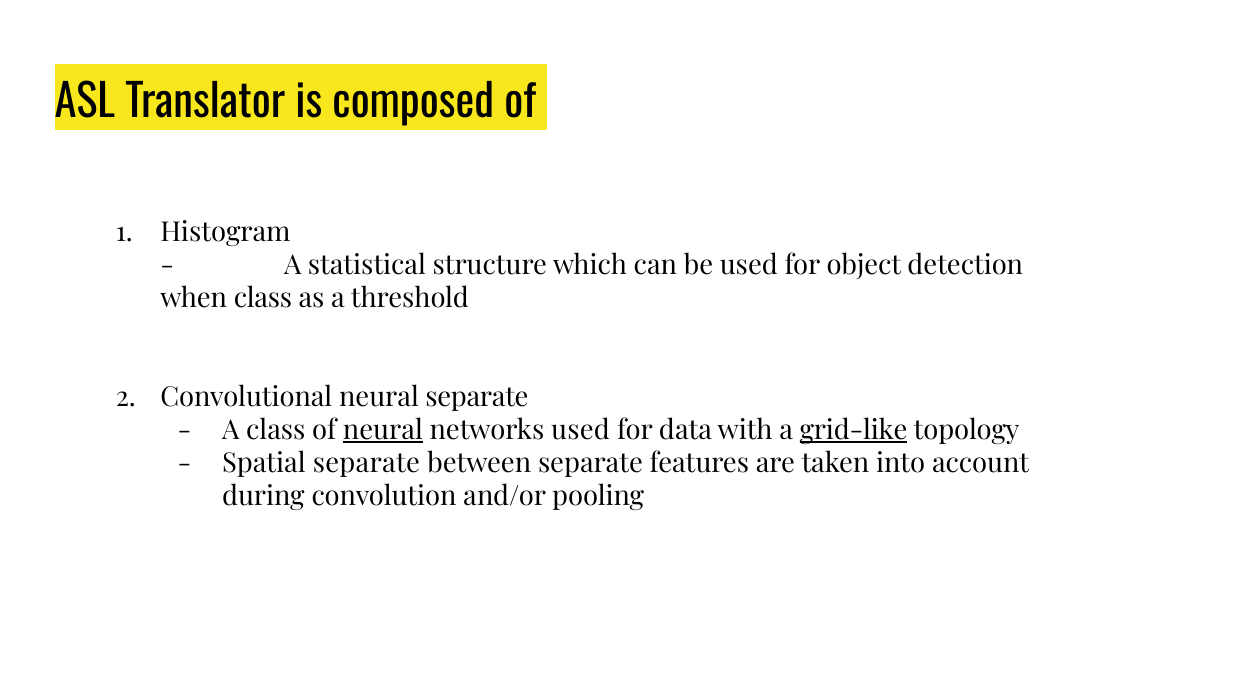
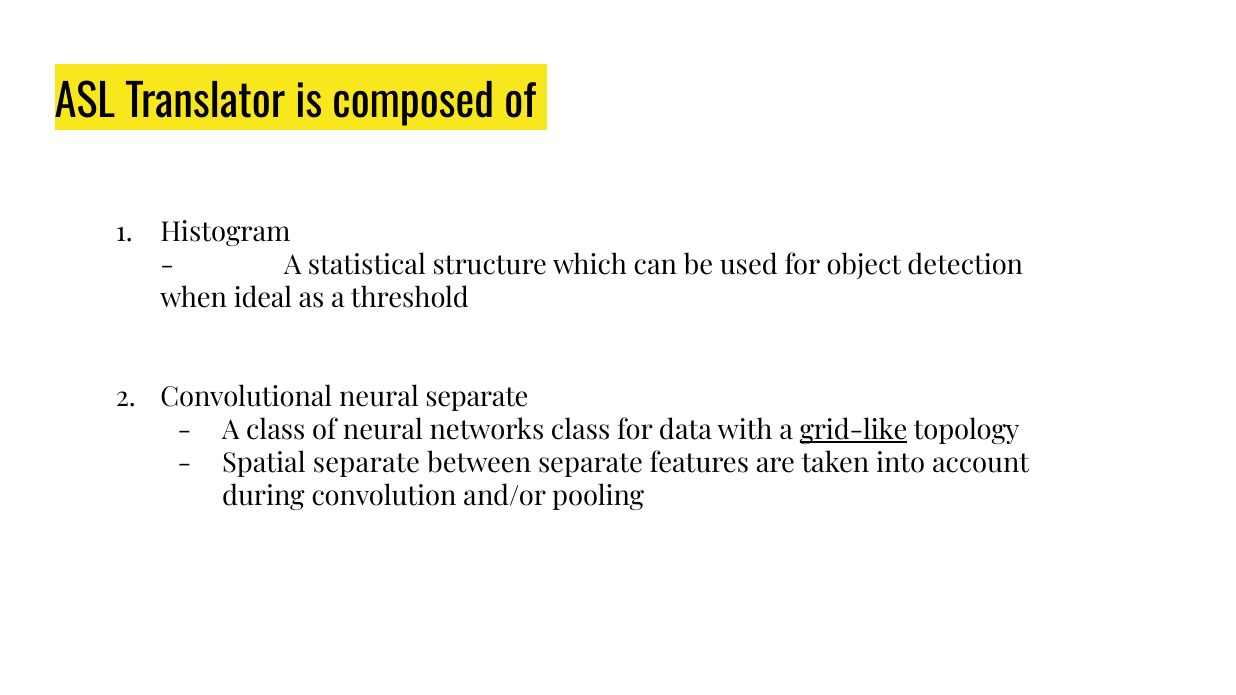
when class: class -> ideal (263, 299)
neural underline: present -> none (383, 431)
networks used: used -> class (581, 431)
